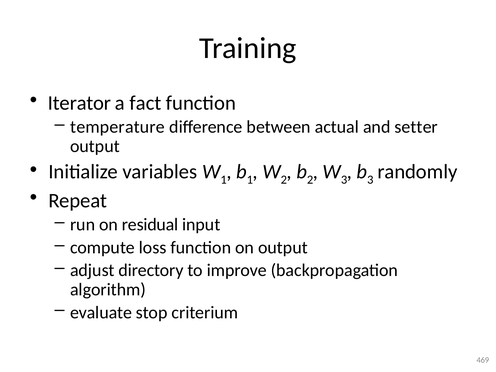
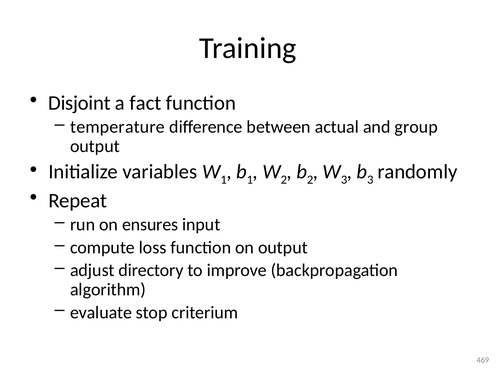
Iterator: Iterator -> Disjoint (79, 103)
setter: setter -> group (416, 127)
residual: residual -> ensures (150, 225)
